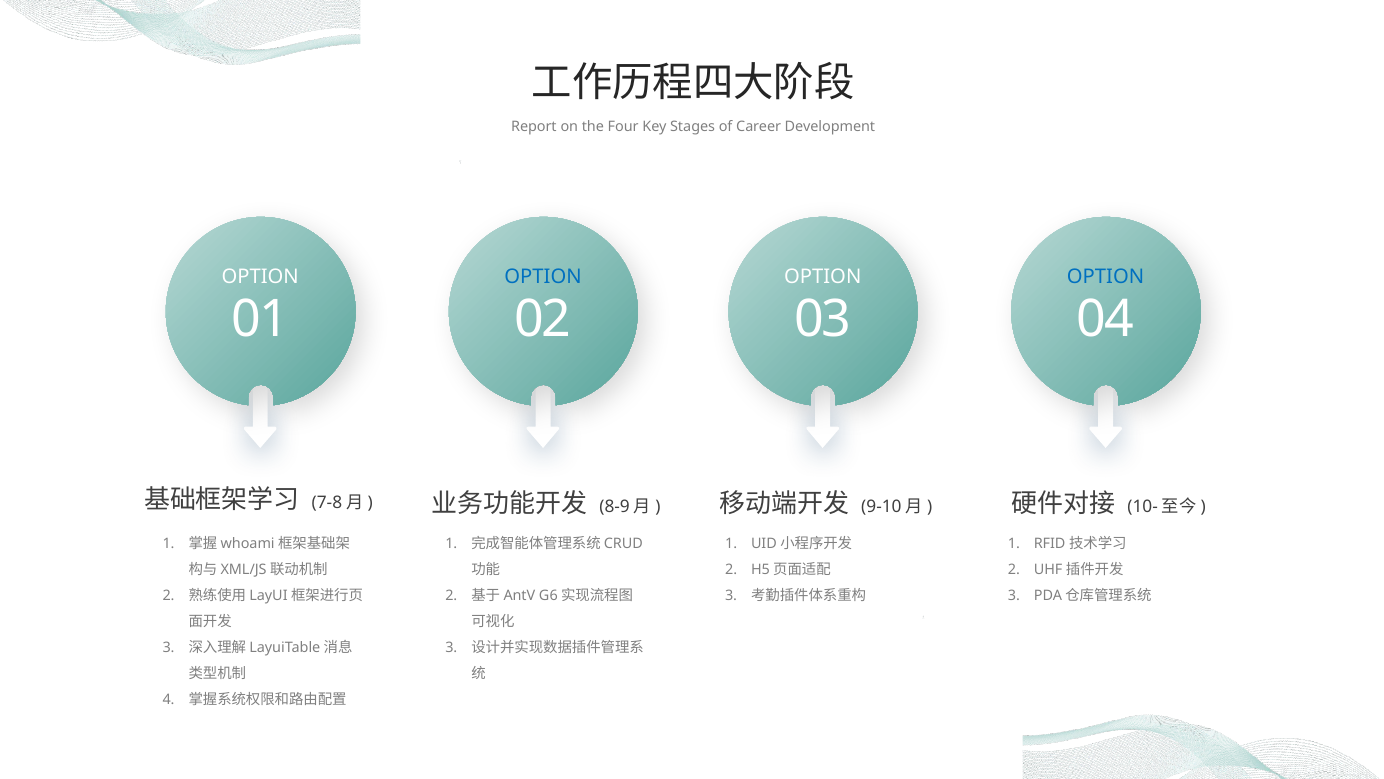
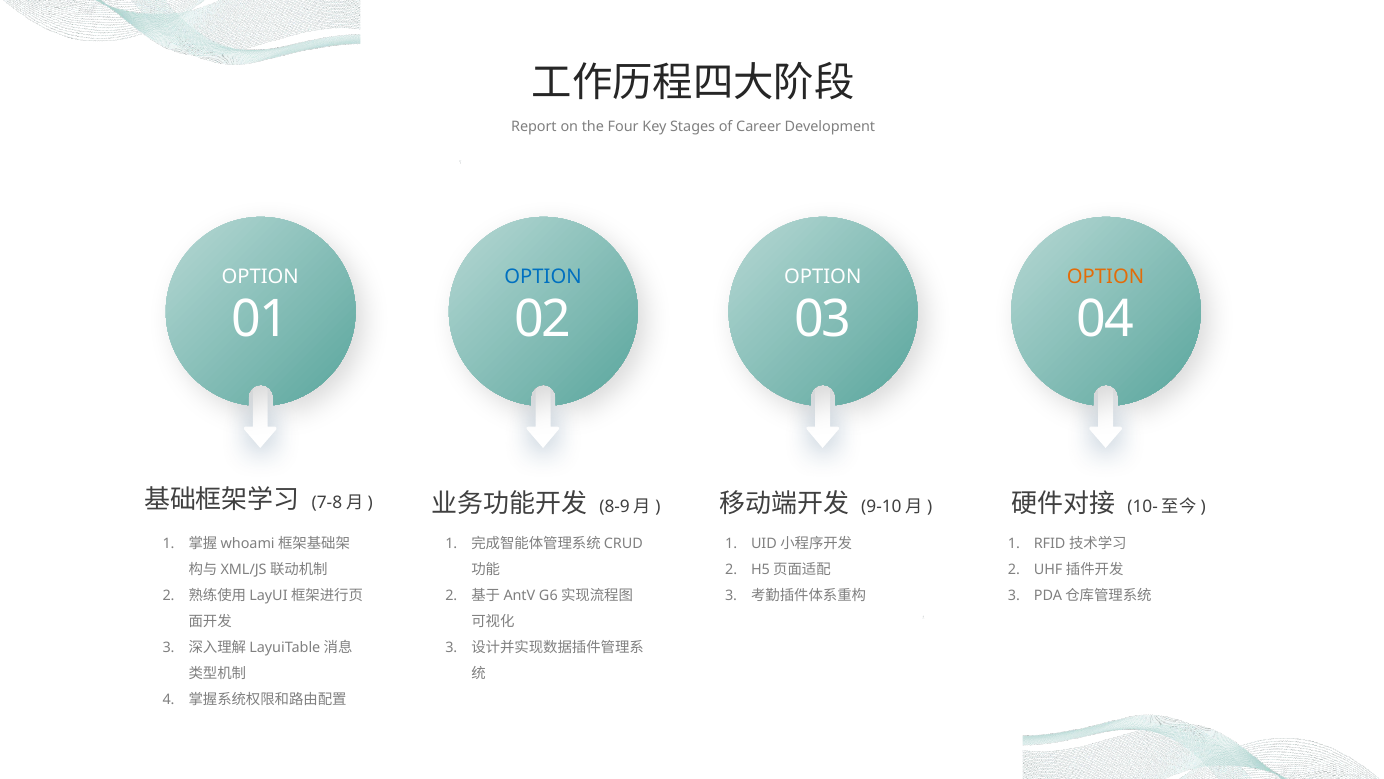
OPTION colour: blue -> orange (1106, 277)
